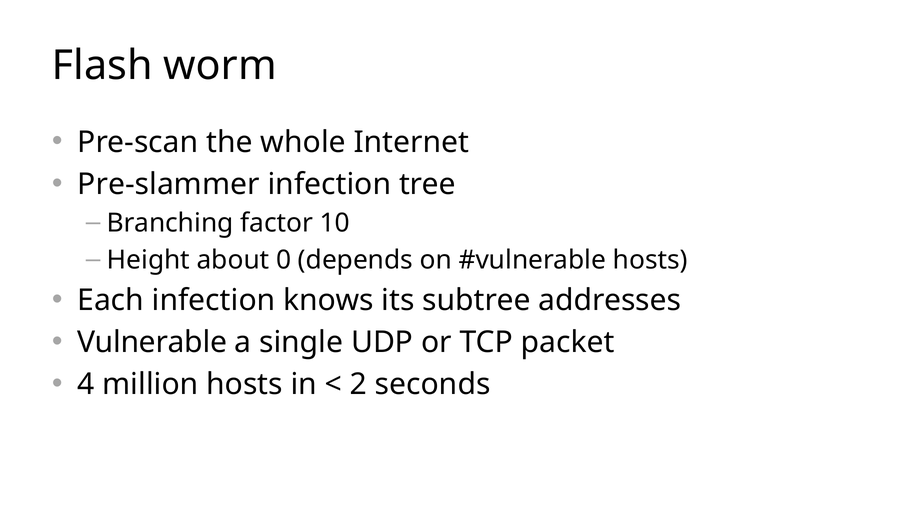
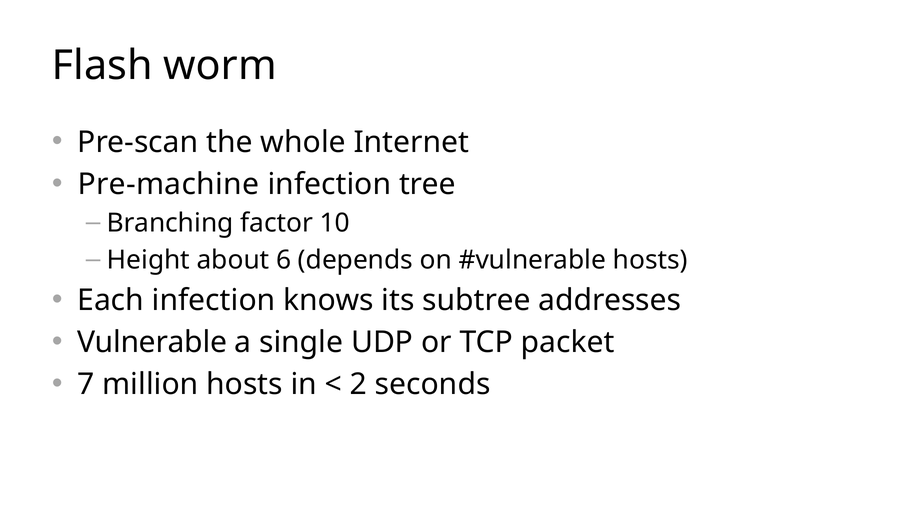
Pre-slammer: Pre-slammer -> Pre-machine (168, 184)
0: 0 -> 6 (284, 260)
4: 4 -> 7 (86, 384)
